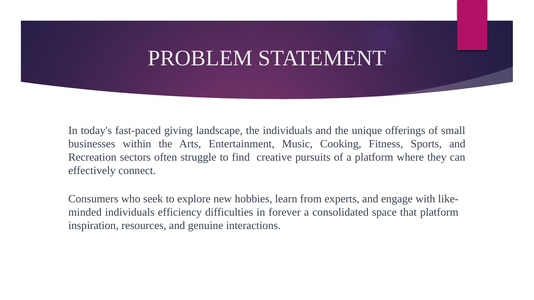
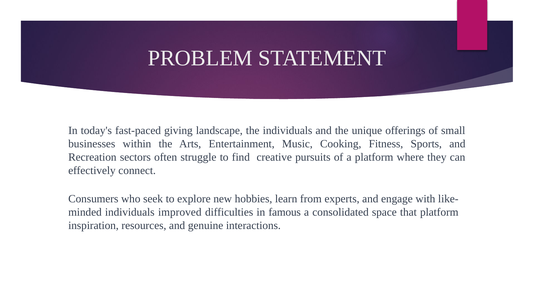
efficiency: efficiency -> improved (180, 212)
forever: forever -> famous (285, 212)
